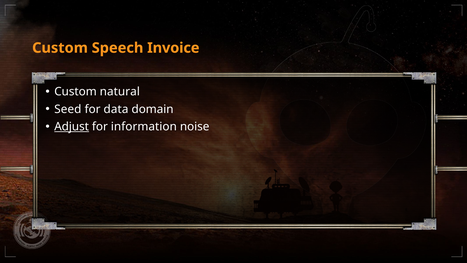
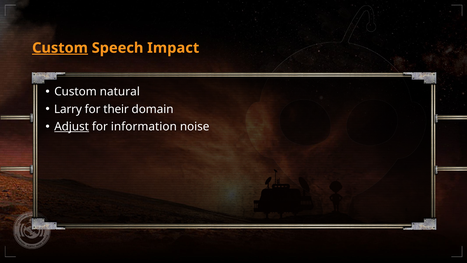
Custom underline: none -> present (60, 48)
Invoice: Invoice -> Impact (173, 48)
Seed: Seed -> Larry (68, 109)
data: data -> their (116, 109)
